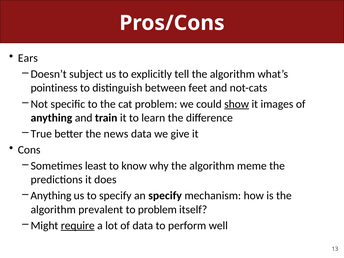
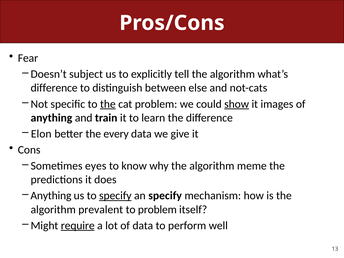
Ears: Ears -> Fear (28, 58)
pointiness: pointiness -> difference (54, 88)
feet: feet -> else (198, 88)
the underline: none -> present (108, 104)
True: True -> Elon (41, 134)
news: news -> every (116, 134)
least: least -> eyes (96, 166)
specify underline: none -> present (115, 196)
